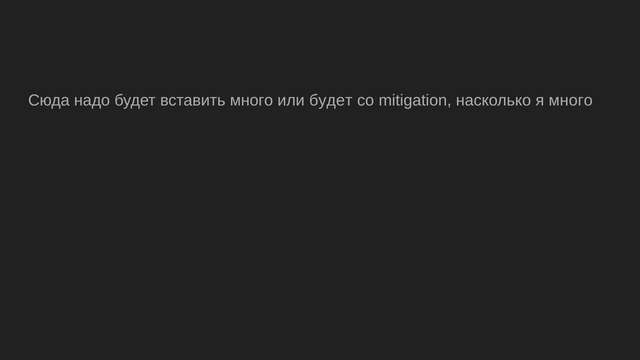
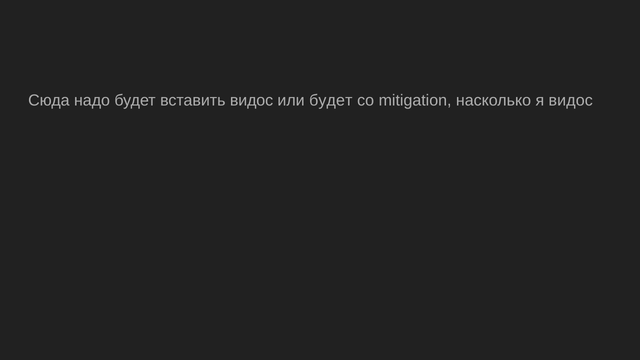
вставить много: много -> видос (252, 101)
я много: много -> видос (571, 101)
